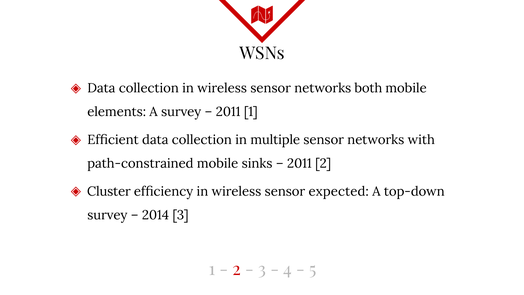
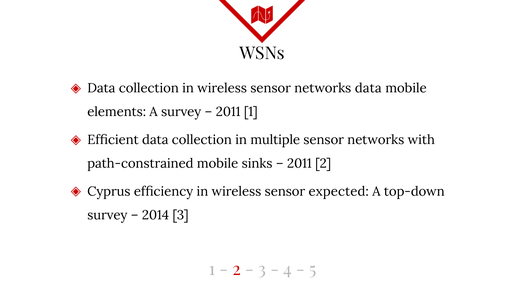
networks both: both -> data (368, 88)
Cluster: Cluster -> Cyprus (109, 191)
